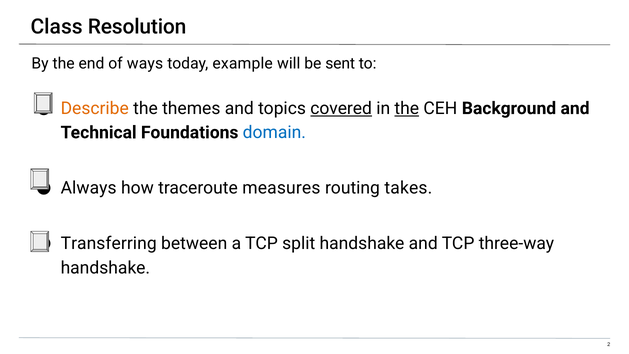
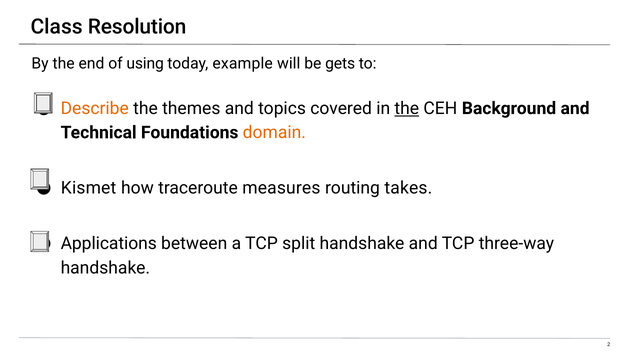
ways: ways -> using (145, 63)
sent: sent -> gets (340, 63)
covered underline: present -> none (341, 108)
domain colour: blue -> orange (274, 132)
Always: Always -> Kismet (89, 188)
Transferring: Transferring -> Applications (109, 244)
